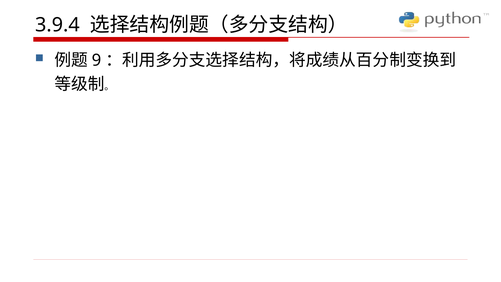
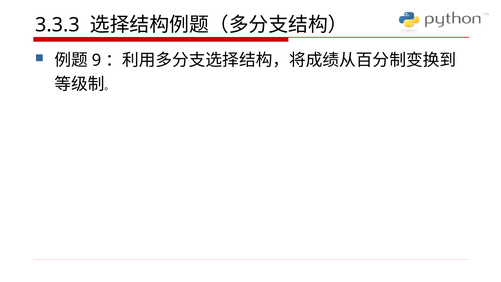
3.9.4: 3.9.4 -> 3.3.3 (58, 25)
